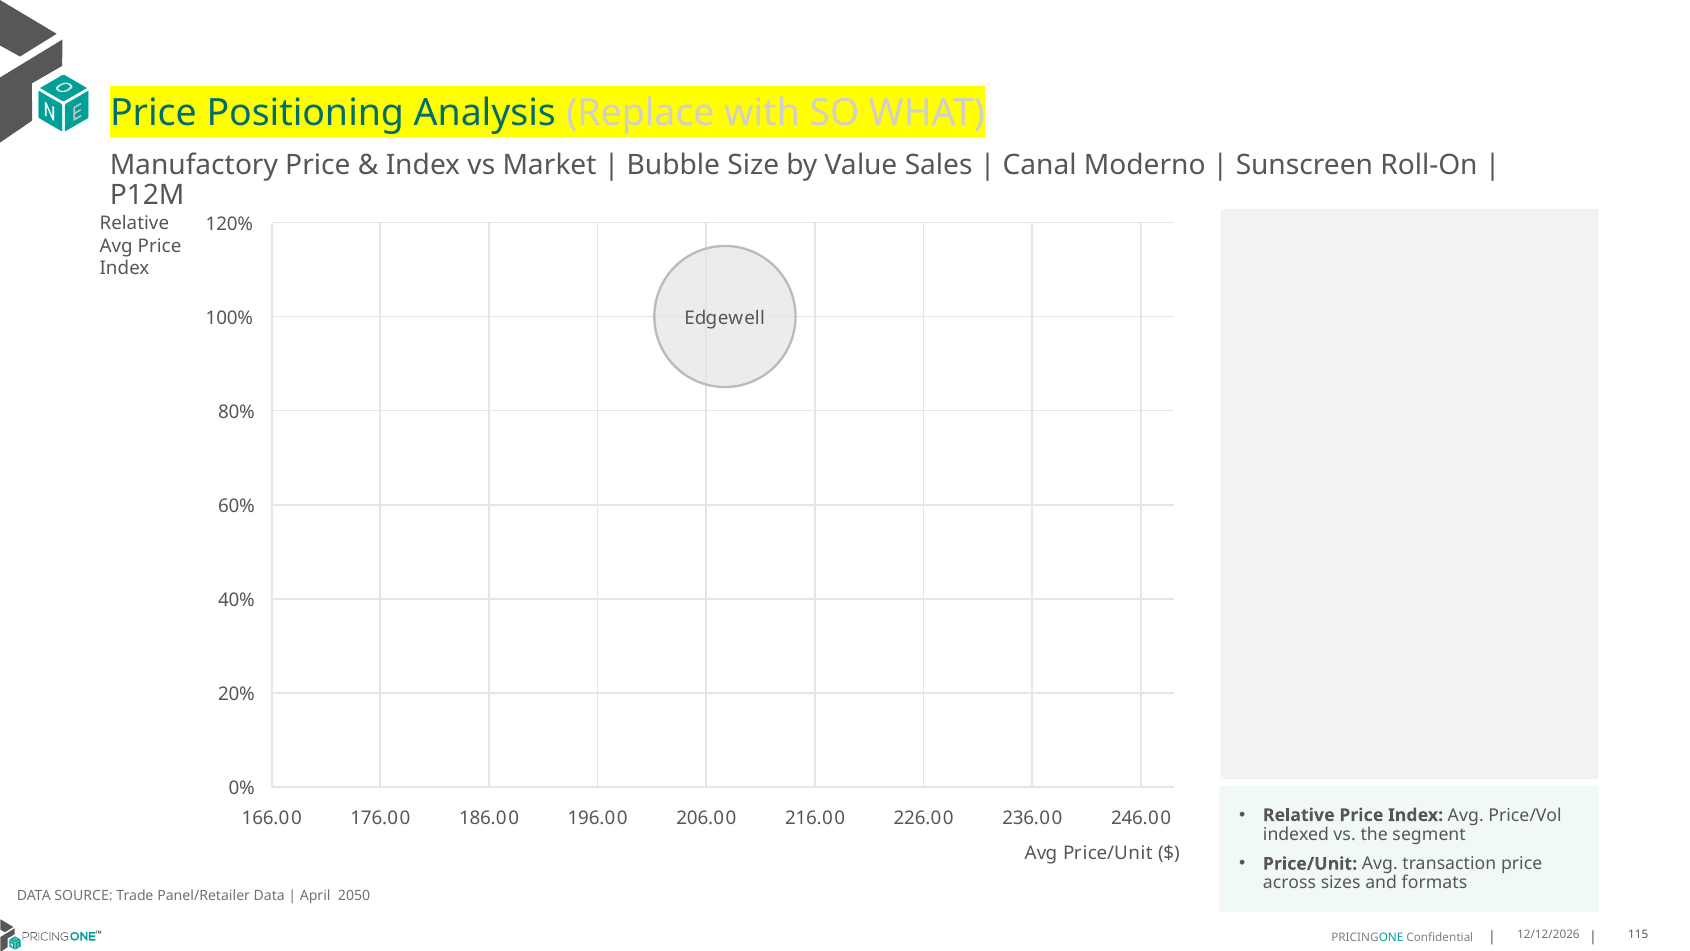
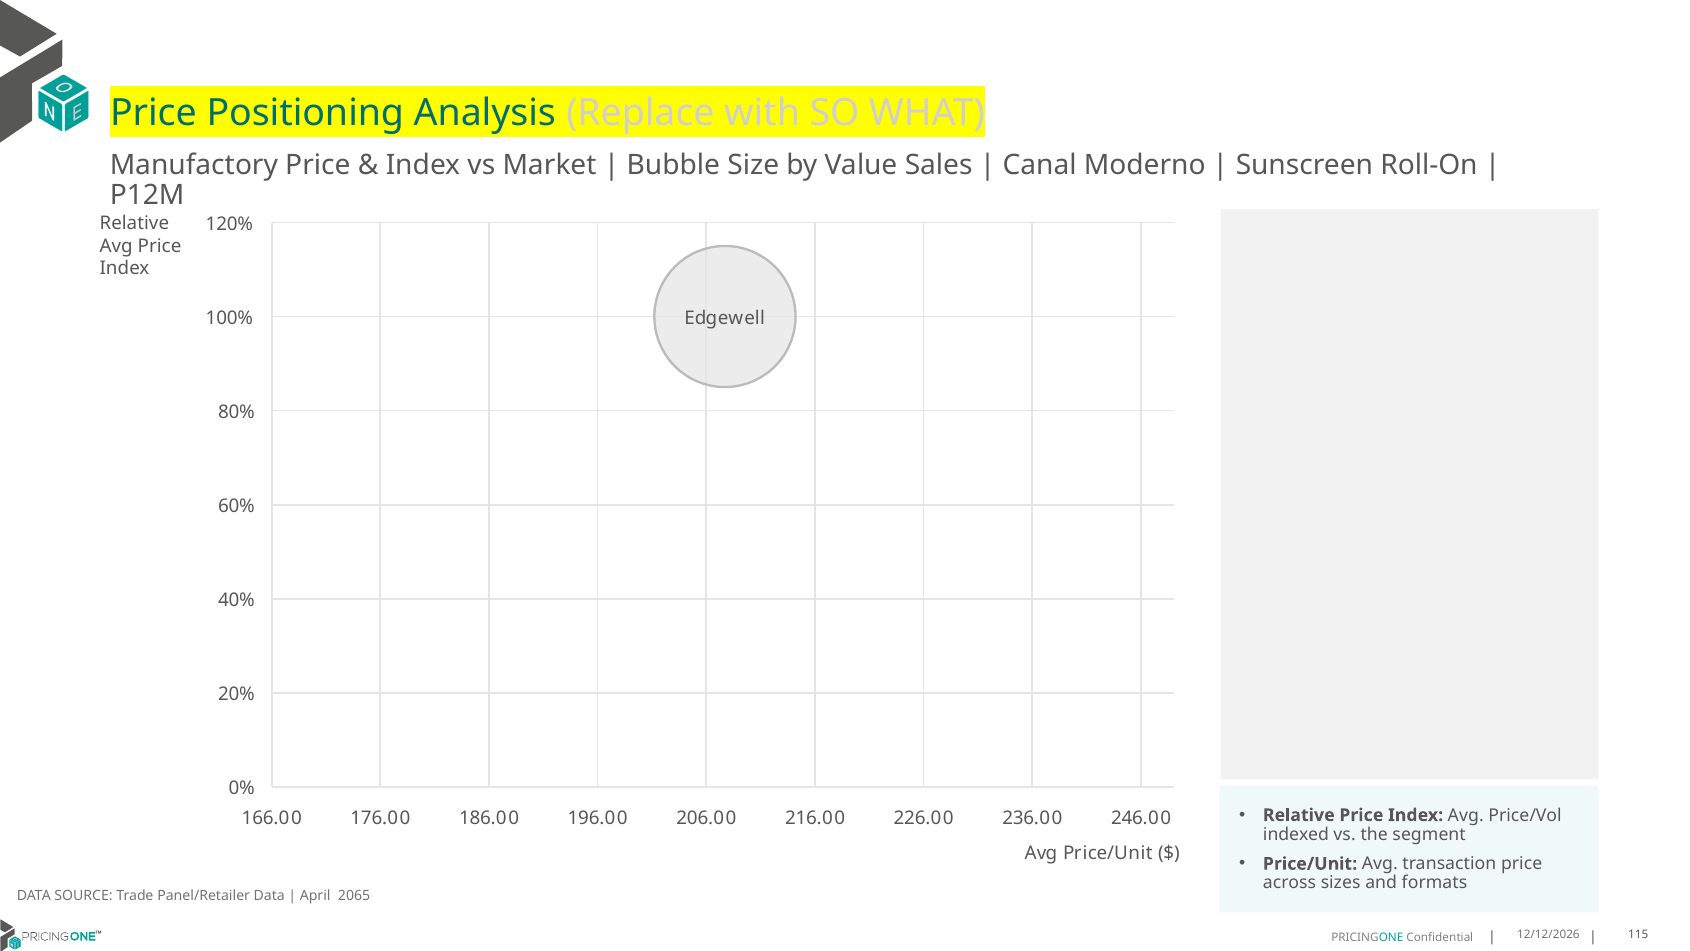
2050: 2050 -> 2065 (354, 895)
